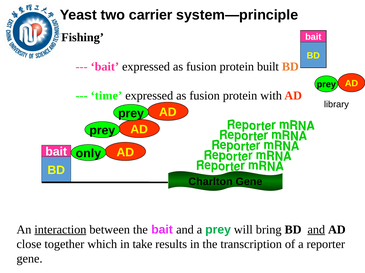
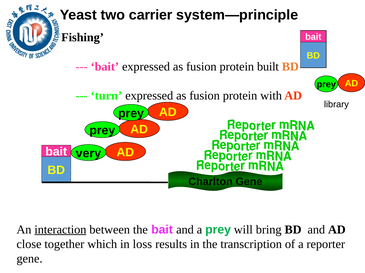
time: time -> turn (106, 96)
only: only -> very (88, 154)
and underline: present -> none (316, 230)
take: take -> loss (142, 245)
